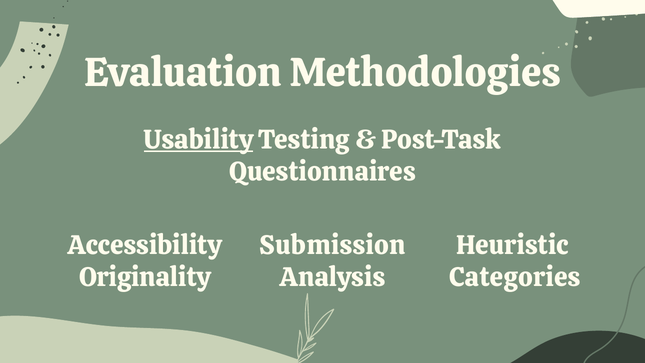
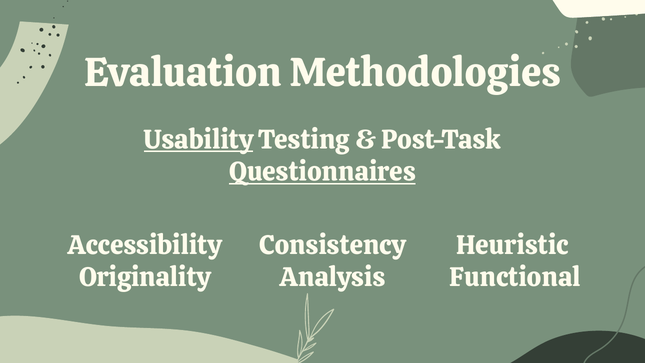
Questionnaires underline: none -> present (322, 172)
Submission: Submission -> Consistency (333, 245)
Categories: Categories -> Functional (515, 277)
